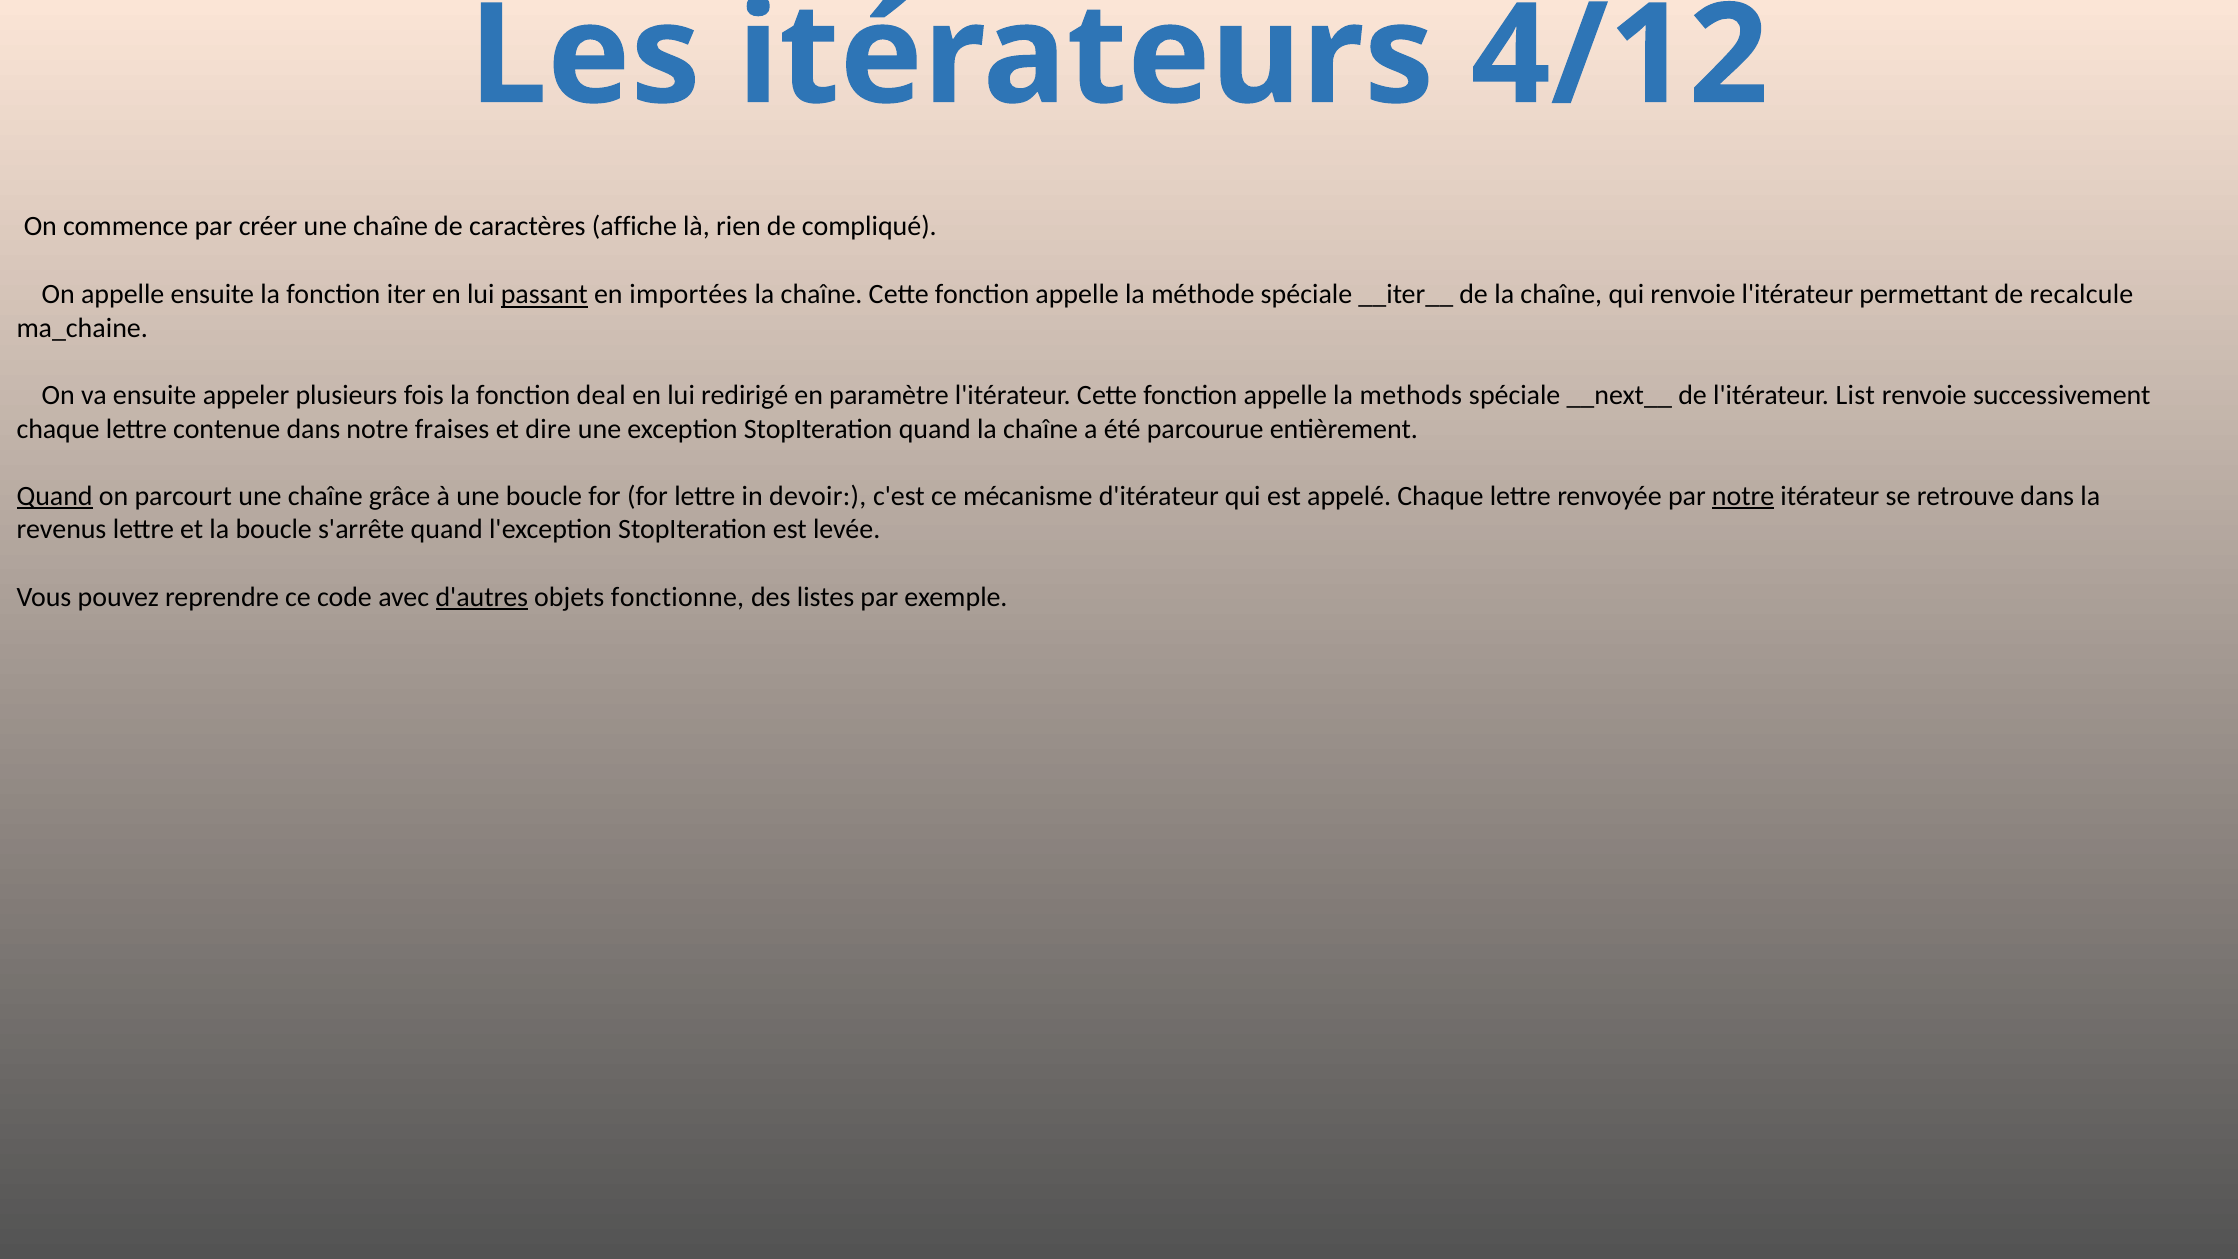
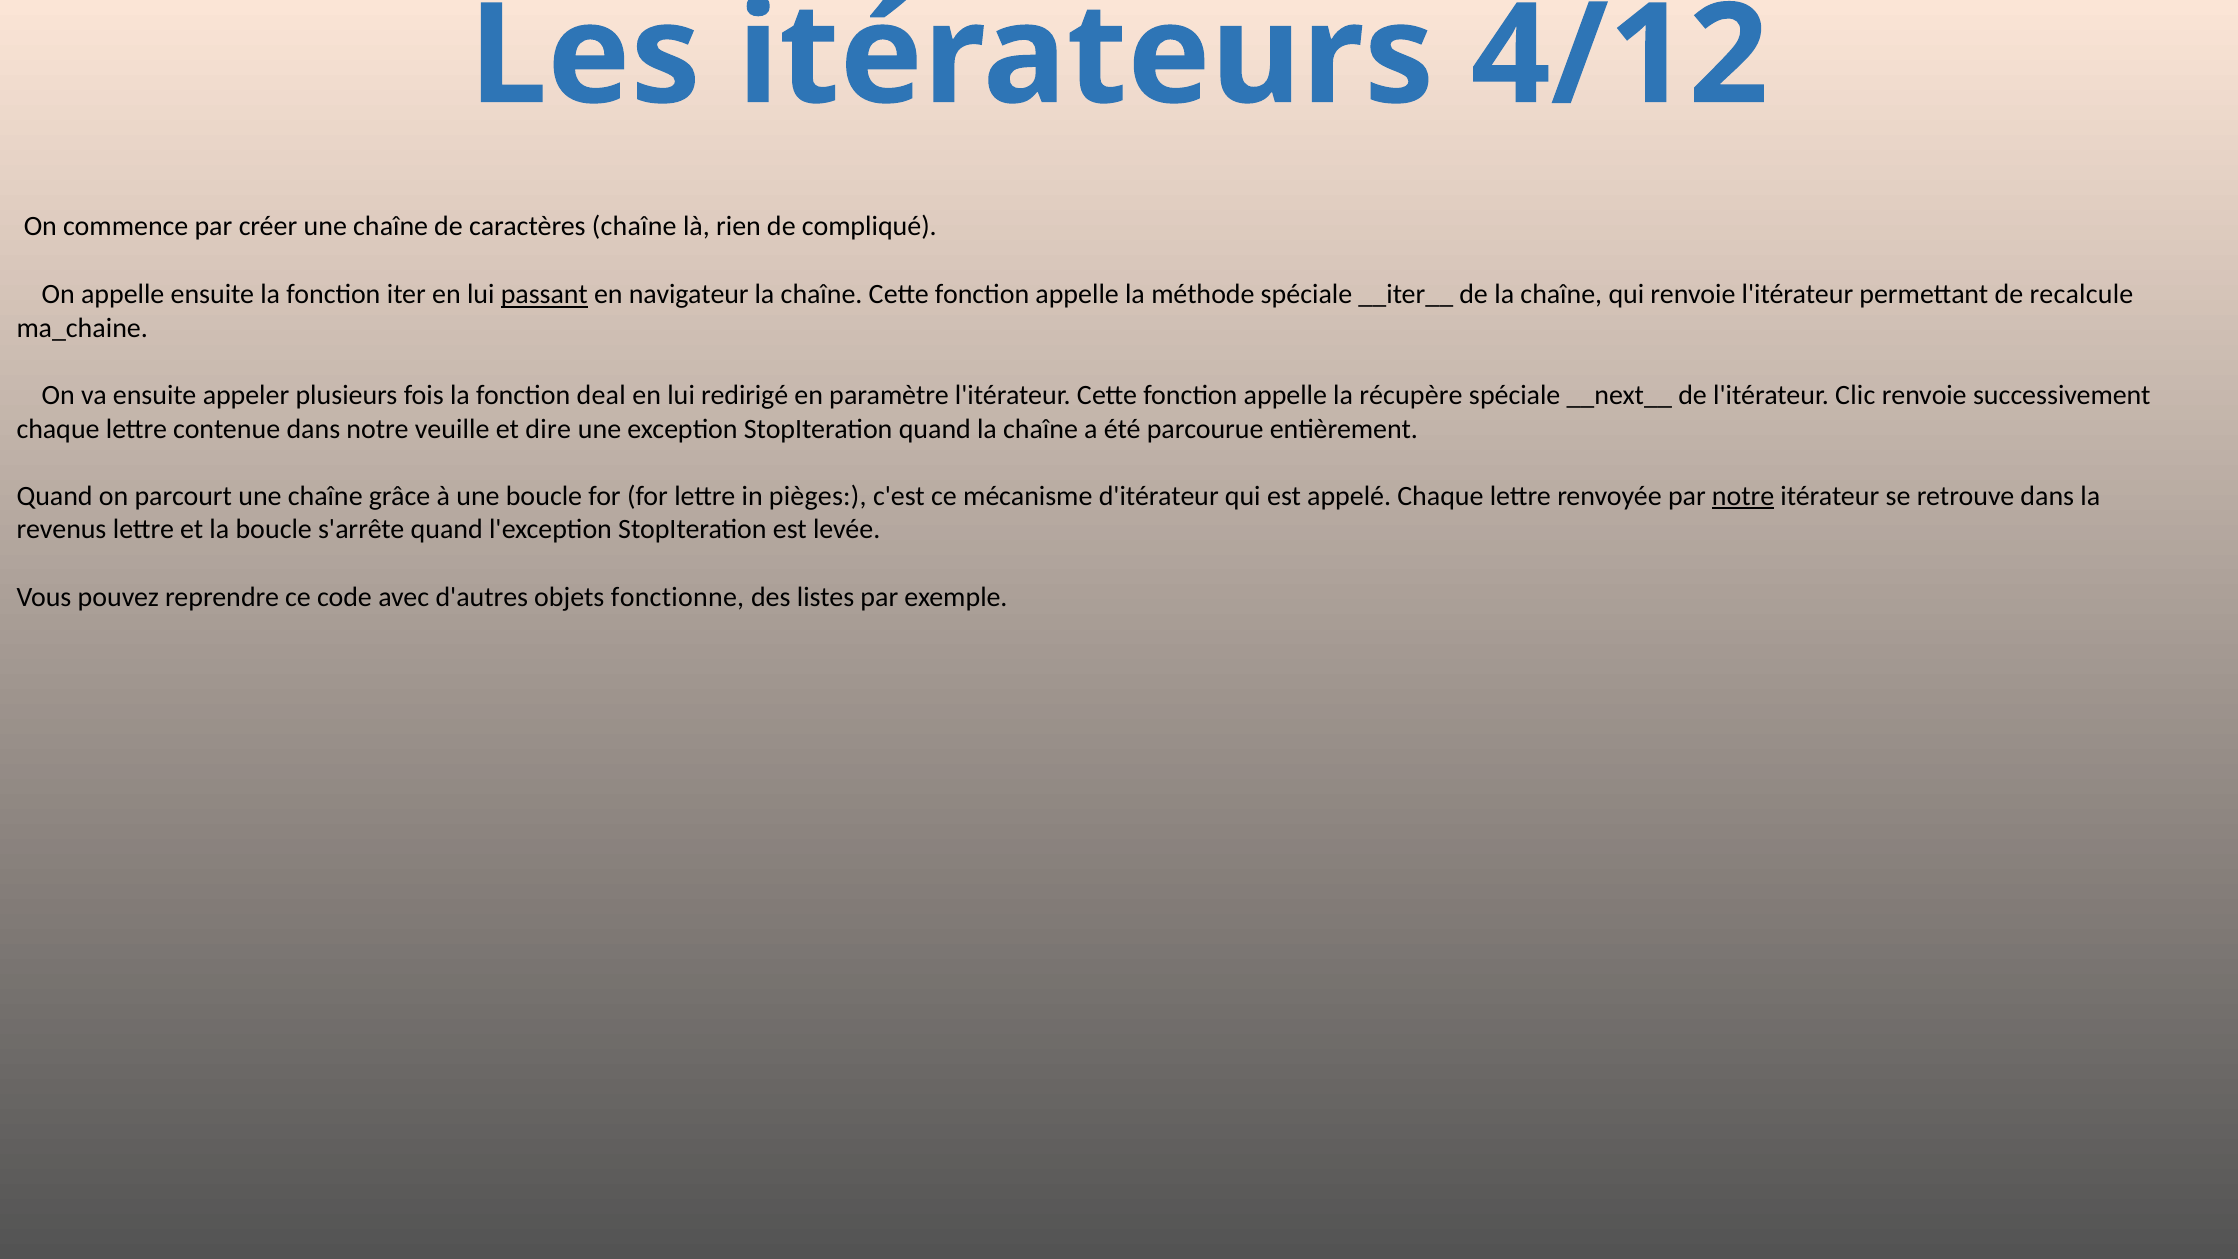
caractères affiche: affiche -> chaîne (634, 227)
importées: importées -> navigateur (689, 295)
methods: methods -> récupère (1411, 395)
List: List -> Clic (1855, 395)
fraises: fraises -> veuille (452, 429)
Quand underline: present -> none (55, 496)
devoir: devoir -> pièges (818, 496)
d'autres underline: present -> none (482, 597)
